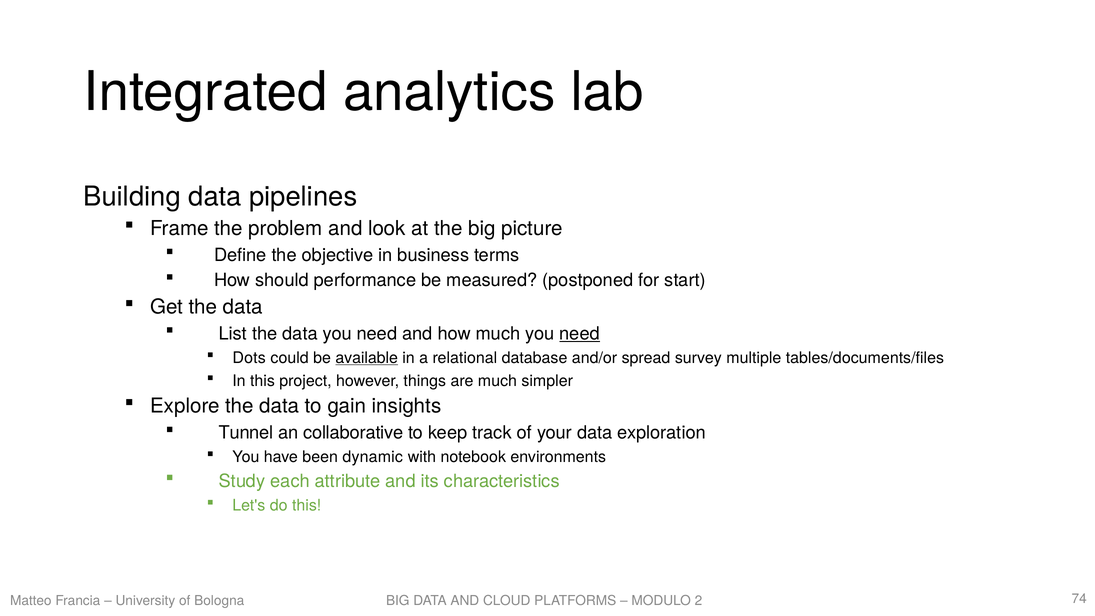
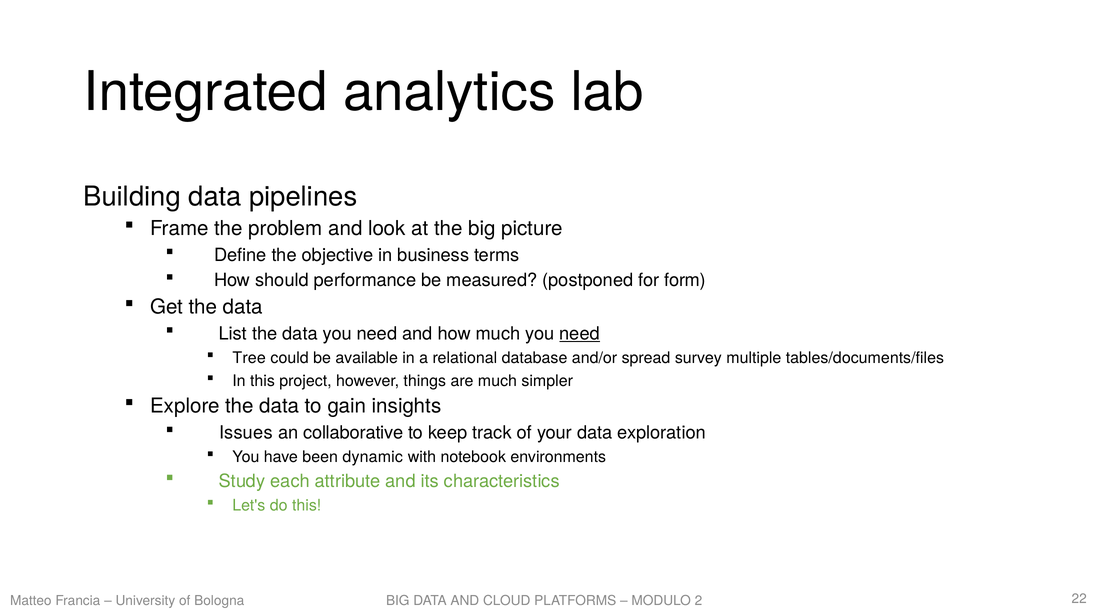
start: start -> form (685, 280)
Dots: Dots -> Tree (249, 358)
available underline: present -> none (367, 358)
Tunnel: Tunnel -> Issues (246, 433)
74: 74 -> 22 (1079, 599)
